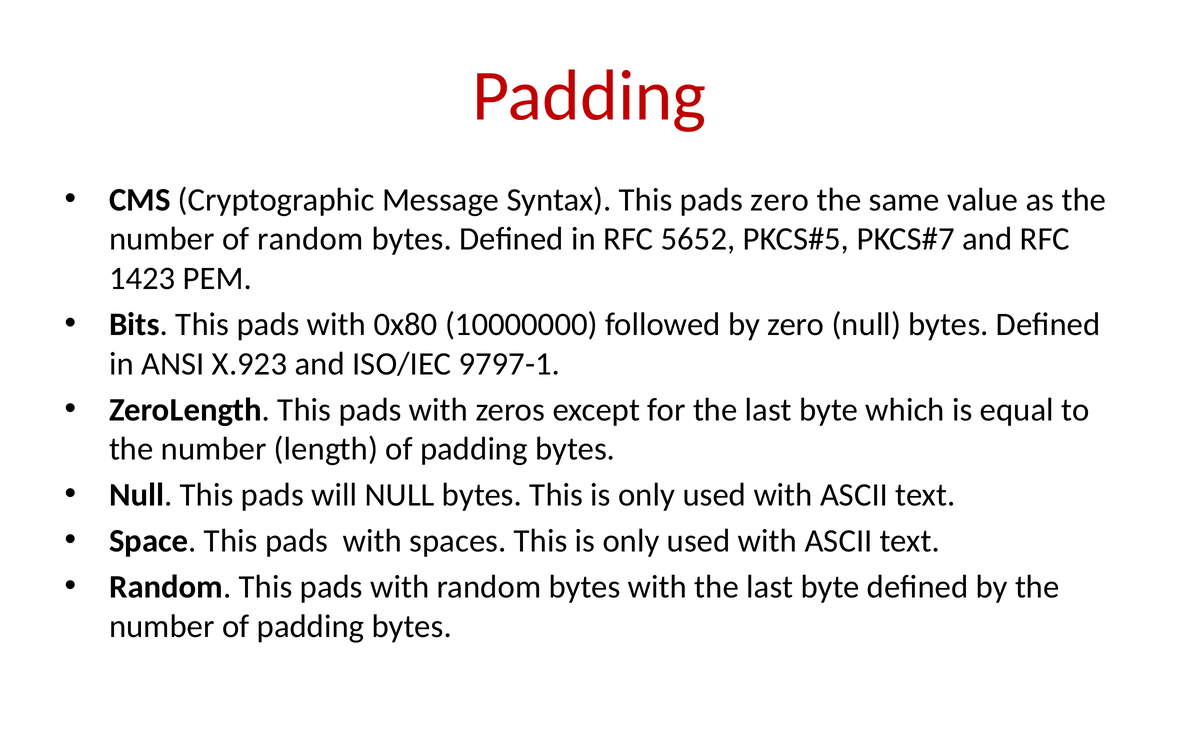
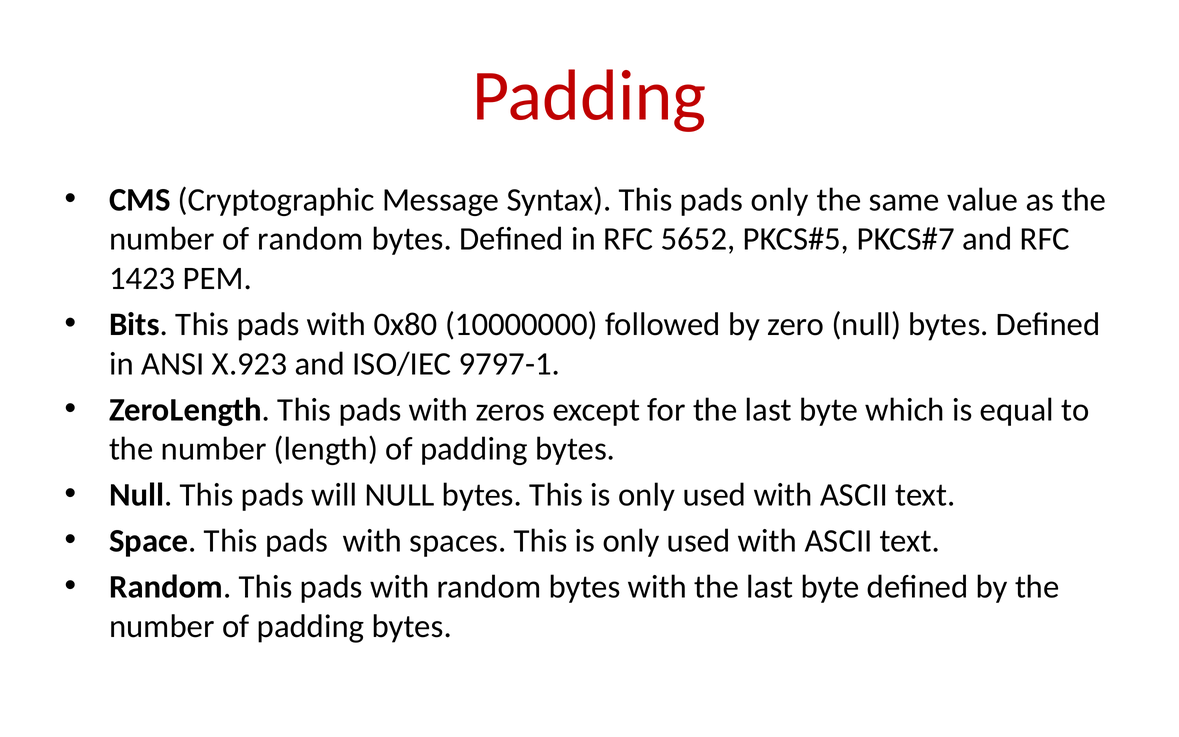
pads zero: zero -> only (780, 200)
